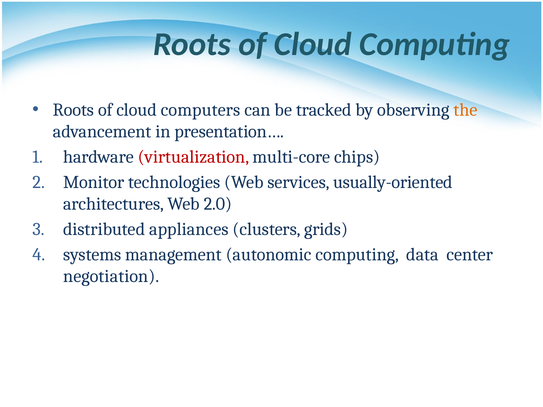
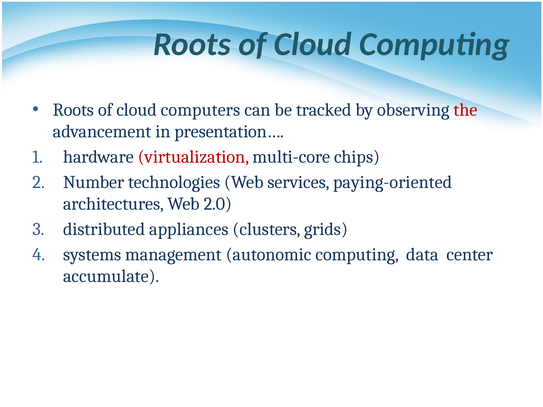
the colour: orange -> red (466, 110)
Monitor: Monitor -> Number (94, 182)
usually-oriented: usually-oriented -> paying-oriented (393, 182)
negotiation: negotiation -> accumulate (111, 276)
